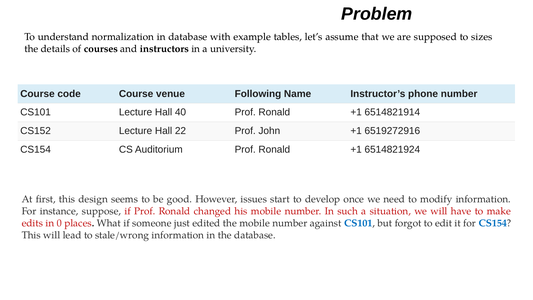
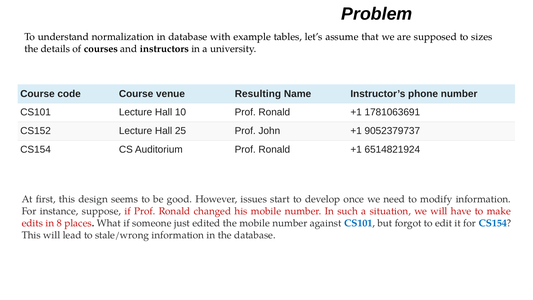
Following: Following -> Resulting (258, 94)
40: 40 -> 10 (181, 112)
6514821914: 6514821914 -> 1781063691 (392, 112)
22: 22 -> 25 (181, 131)
6519272916: 6519272916 -> 9052379737 (392, 131)
0: 0 -> 8 (59, 223)
